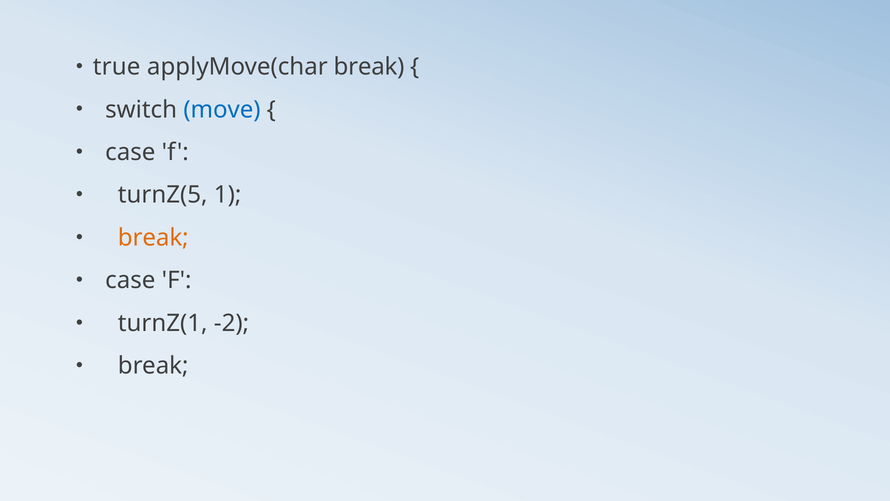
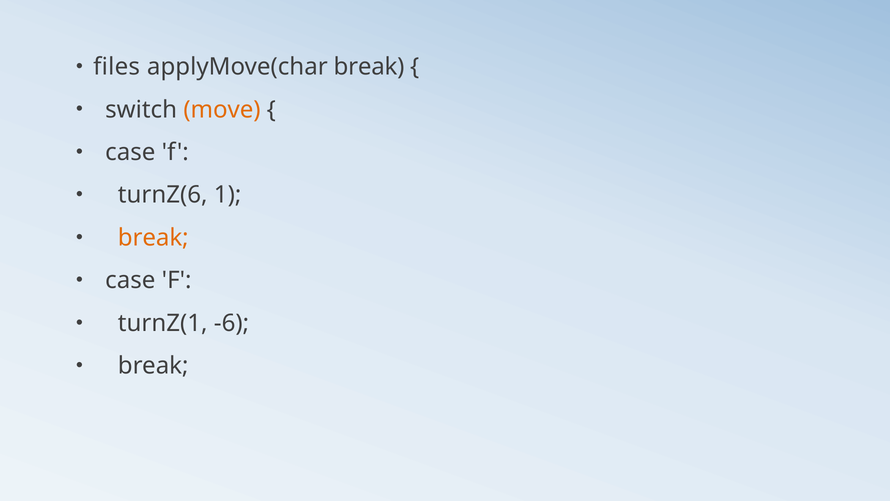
true: true -> files (117, 67)
move colour: blue -> orange (222, 109)
turnZ(5: turnZ(5 -> turnZ(6 (163, 195)
-2: -2 -> -6 (231, 323)
